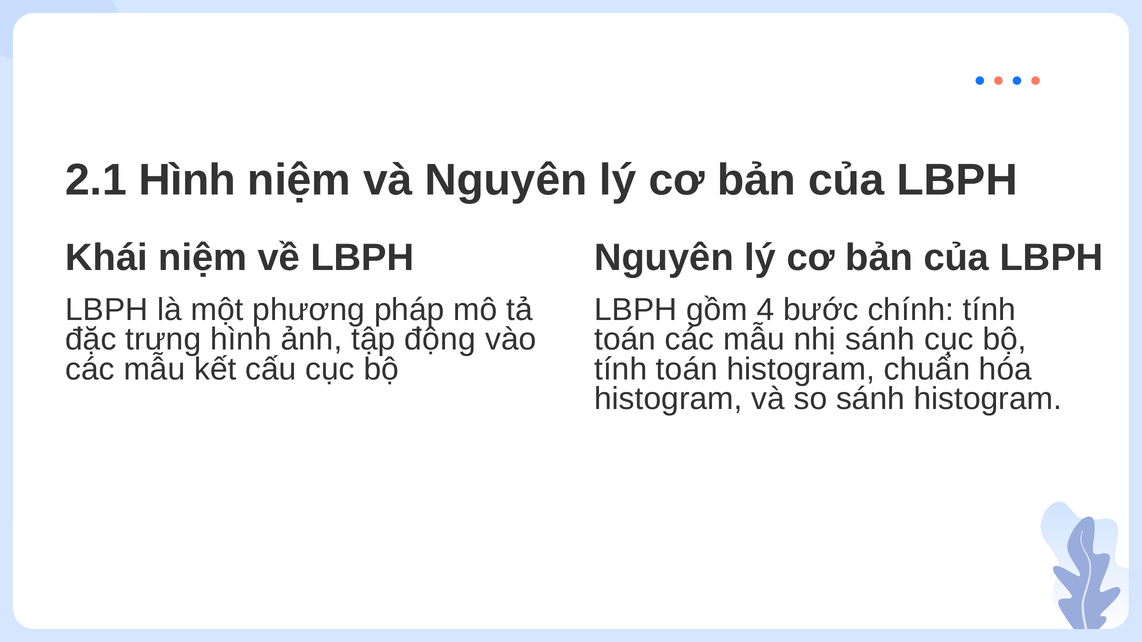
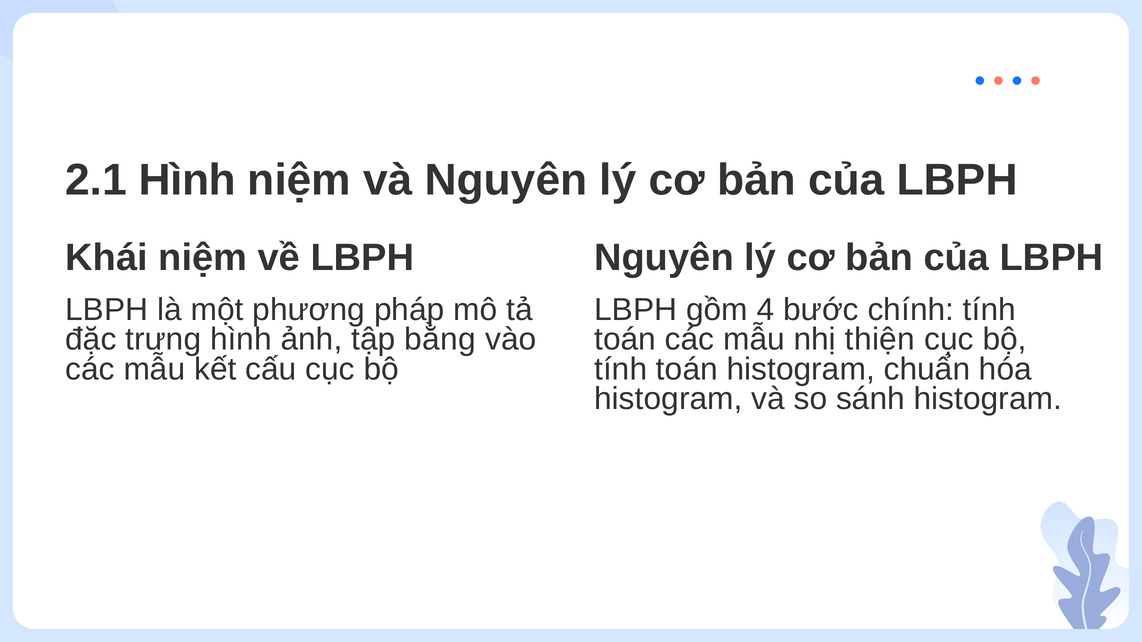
động: động -> bằng (440, 340)
nhị sánh: sánh -> thiện (880, 340)
